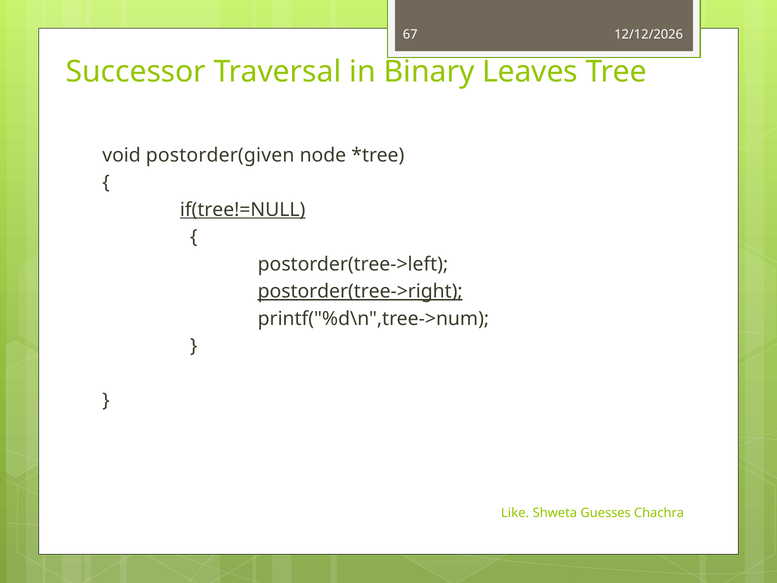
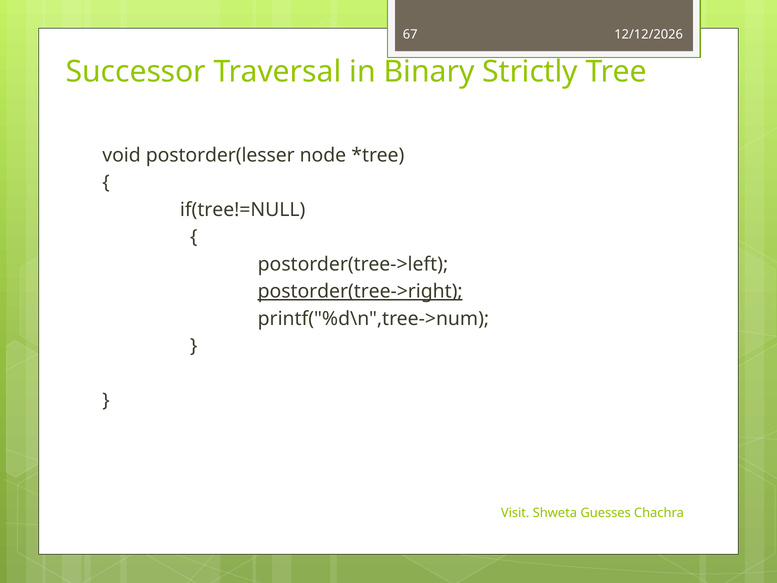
Leaves: Leaves -> Strictly (530, 72)
postorder(given: postorder(given -> postorder(lesser (220, 155)
if(tree!=NULL underline: present -> none (243, 210)
Like: Like -> Visit (515, 513)
